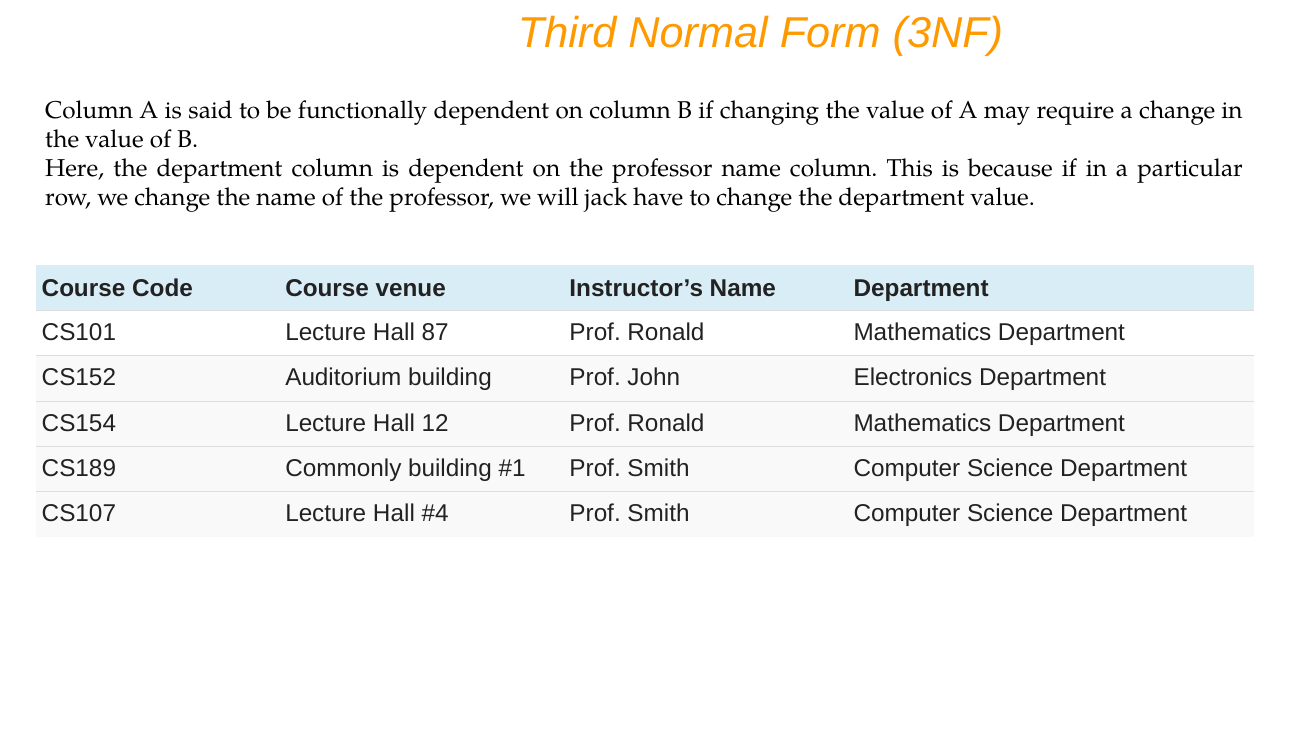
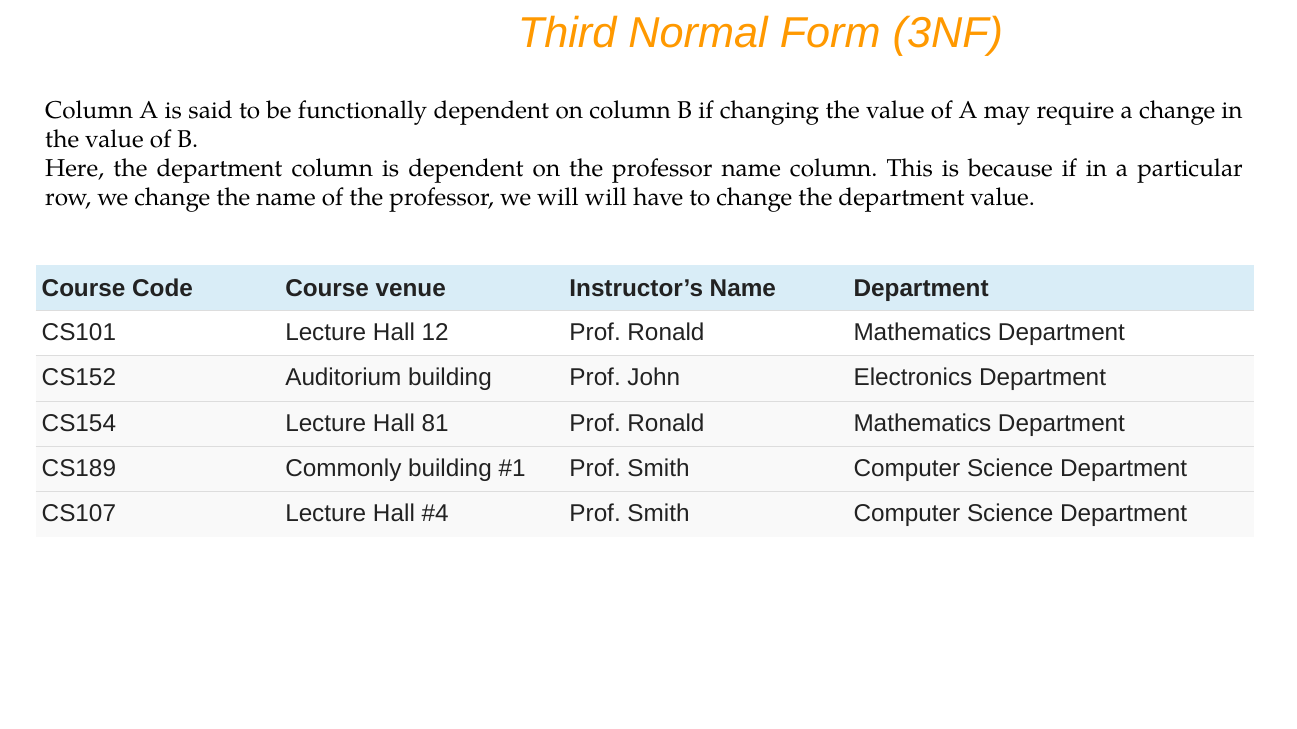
will jack: jack -> will (606, 198)
87: 87 -> 12 (435, 333)
12: 12 -> 81 (435, 423)
